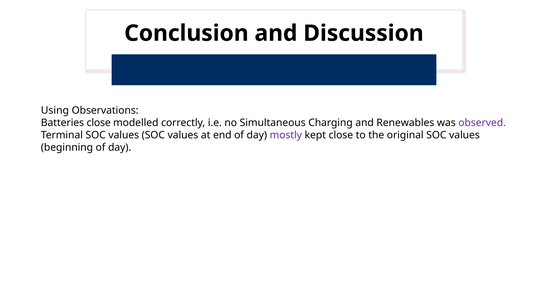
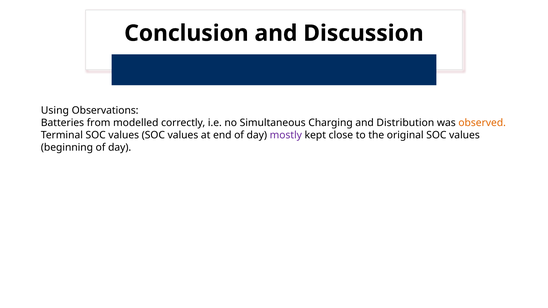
Batteries close: close -> from (99, 123)
Renewables: Renewables -> Distribution (405, 123)
observed colour: purple -> orange (482, 123)
